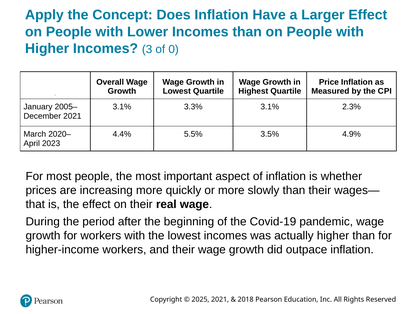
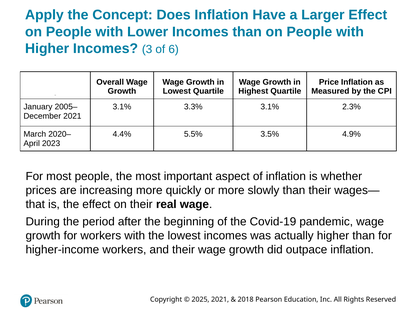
0: 0 -> 6 (174, 49)
